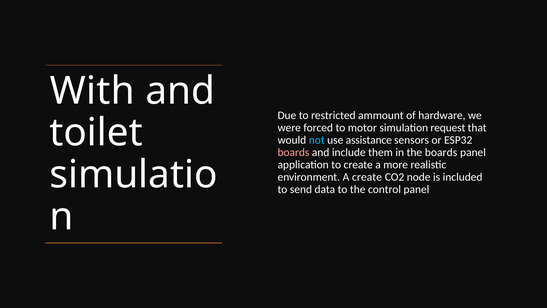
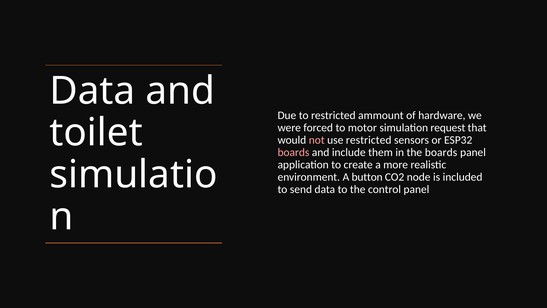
With: With -> Data (92, 91)
not colour: light blue -> pink (317, 140)
use assistance: assistance -> restricted (369, 140)
A create: create -> button (367, 177)
